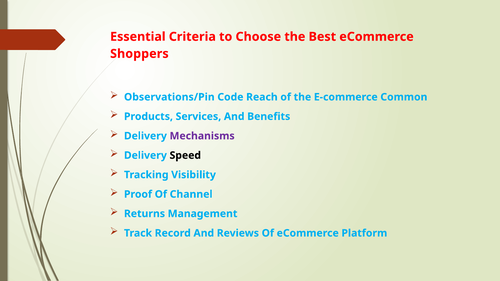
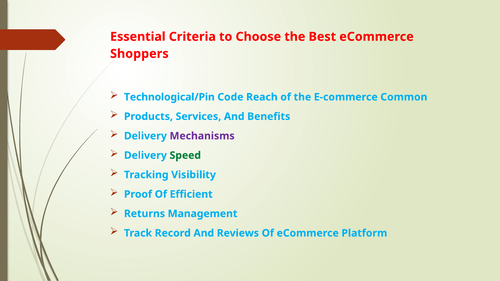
Observations/Pin: Observations/Pin -> Technological/Pin (169, 97)
Speed colour: black -> green (185, 156)
Channel: Channel -> Efficient (191, 194)
